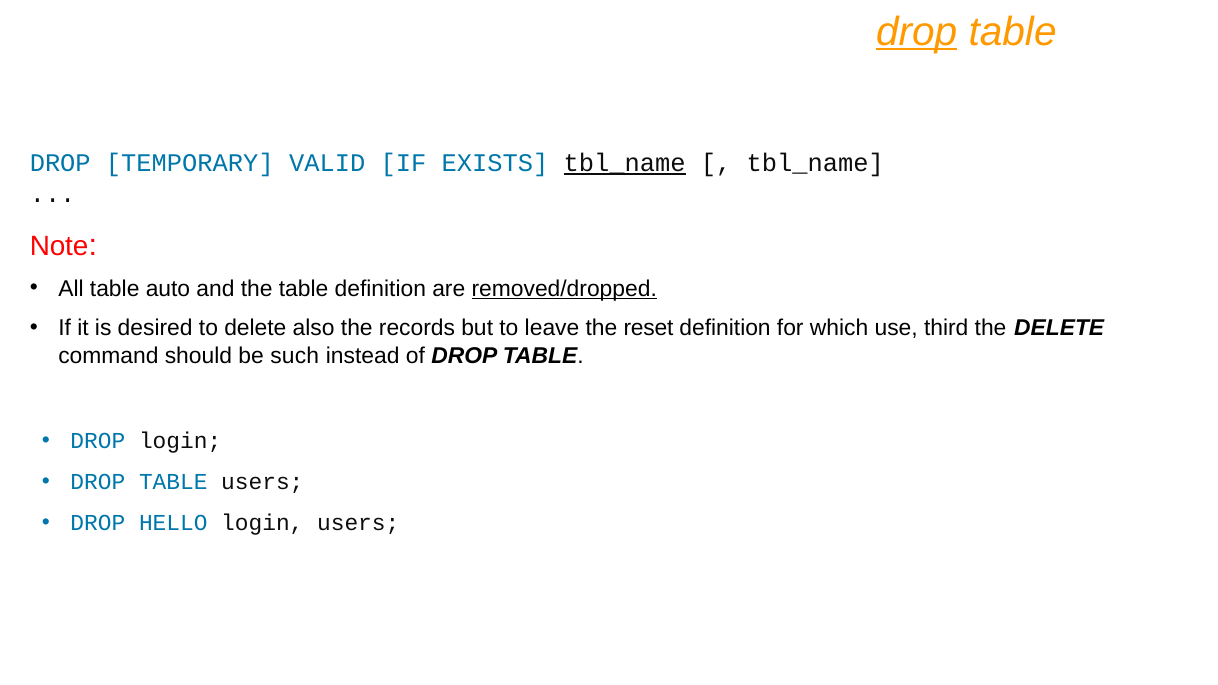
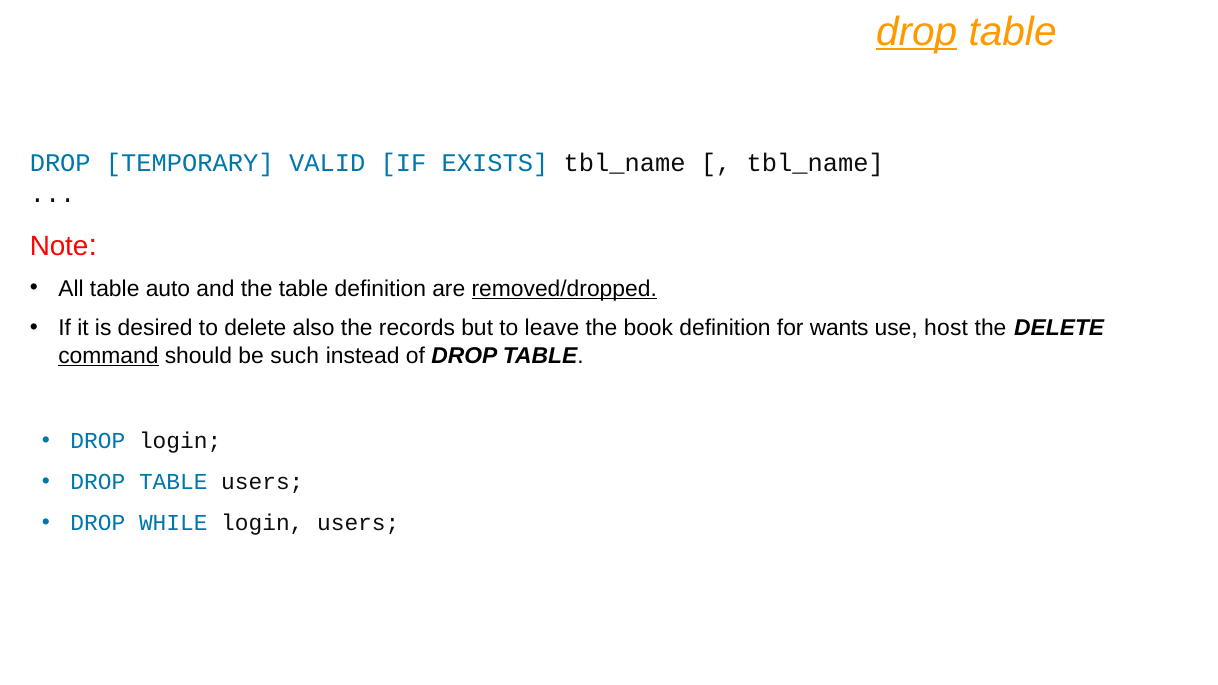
tbl_name underline: present -> none (625, 163)
reset: reset -> book (648, 328)
which: which -> wants (839, 328)
third: third -> host (946, 328)
command underline: none -> present (108, 356)
HELLO: HELLO -> WHILE (173, 523)
